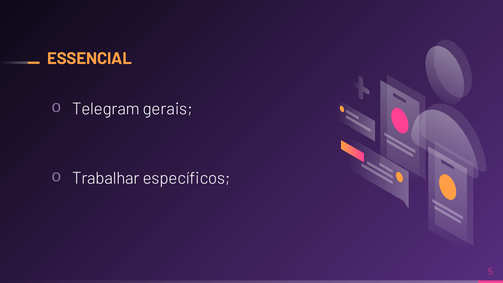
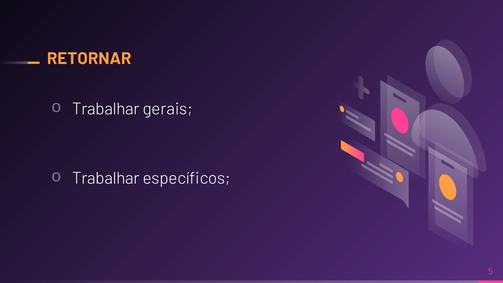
ESSENCIAL: ESSENCIAL -> RETORNAR (89, 59)
Telegram: Telegram -> Trabalhar (106, 109)
